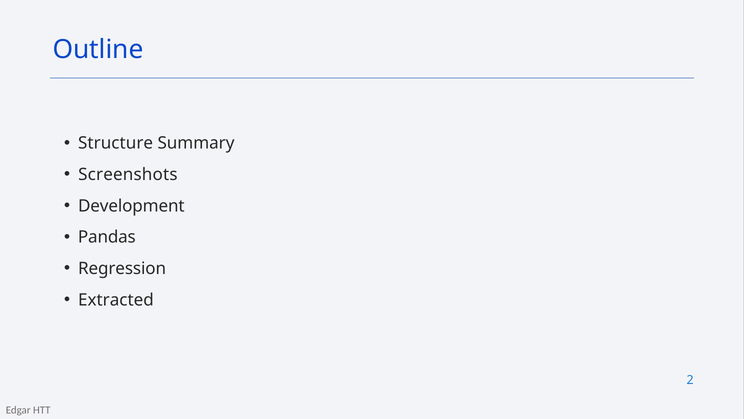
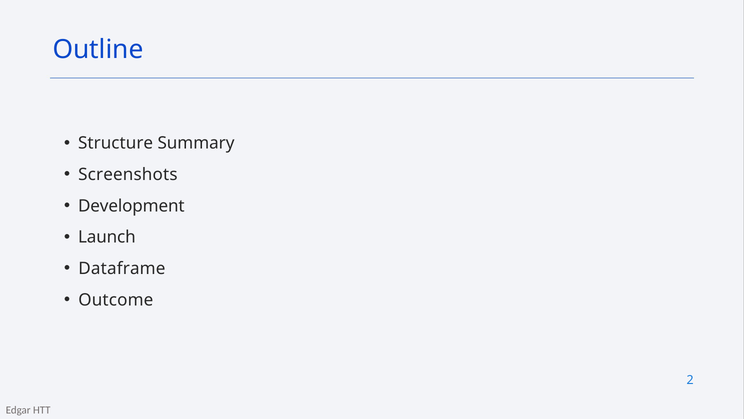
Pandas: Pandas -> Launch (107, 237)
Regression: Regression -> Dataframe (122, 268)
Extracted: Extracted -> Outcome (116, 300)
